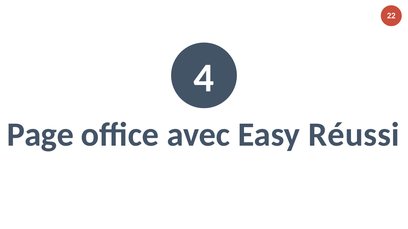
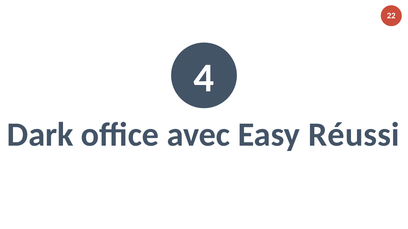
Page: Page -> Dark (40, 135)
